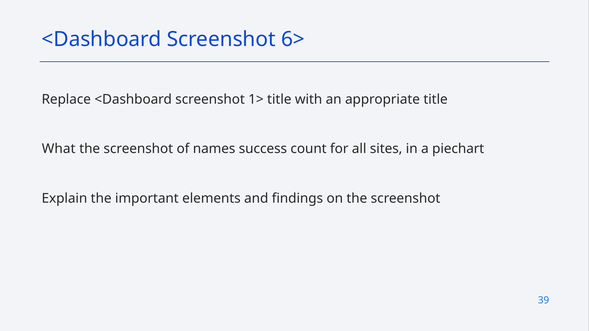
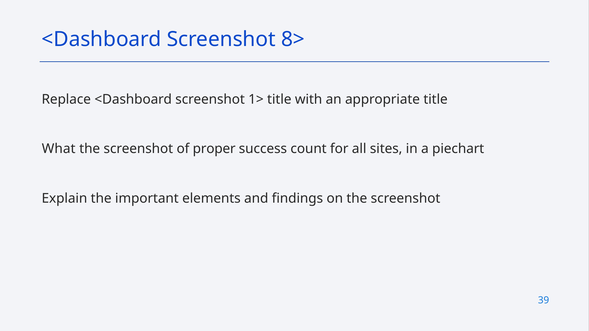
6>: 6> -> 8> (293, 39)
names: names -> proper (214, 149)
